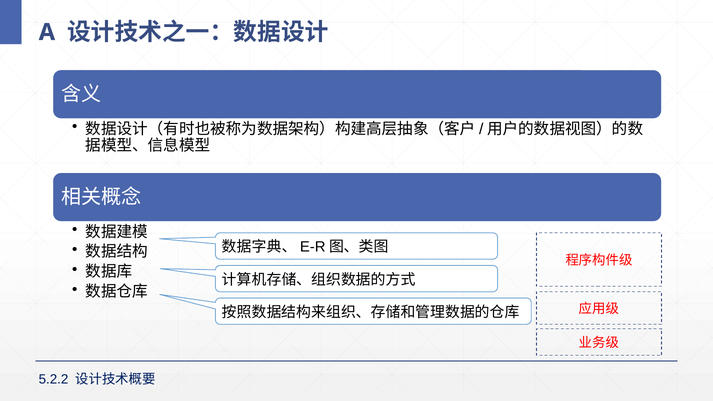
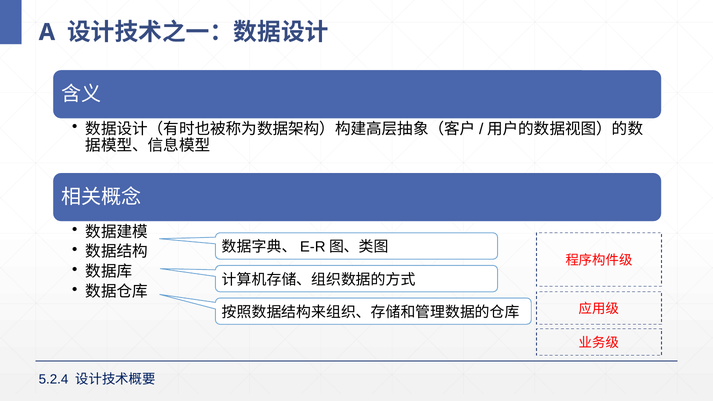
5.2.2: 5.2.2 -> 5.2.4 (54, 380)
